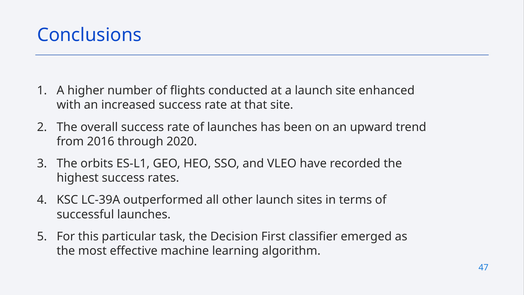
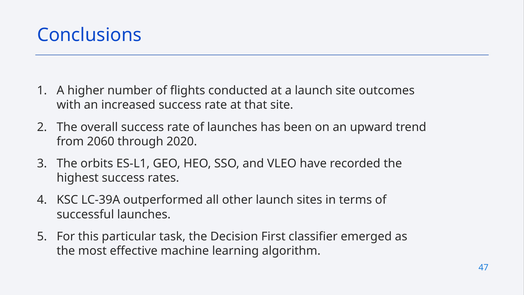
enhanced: enhanced -> outcomes (387, 91)
2016: 2016 -> 2060 (101, 141)
